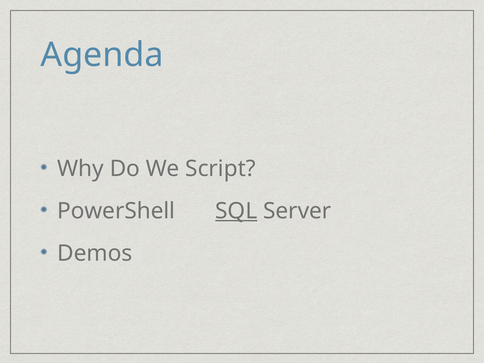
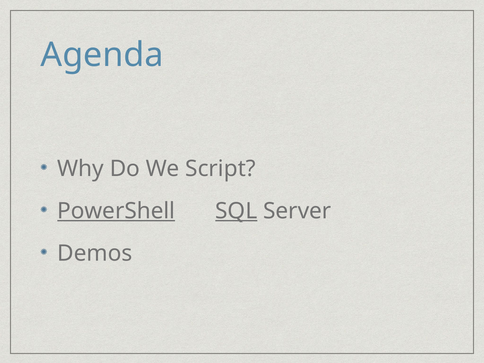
PowerShell underline: none -> present (116, 211)
